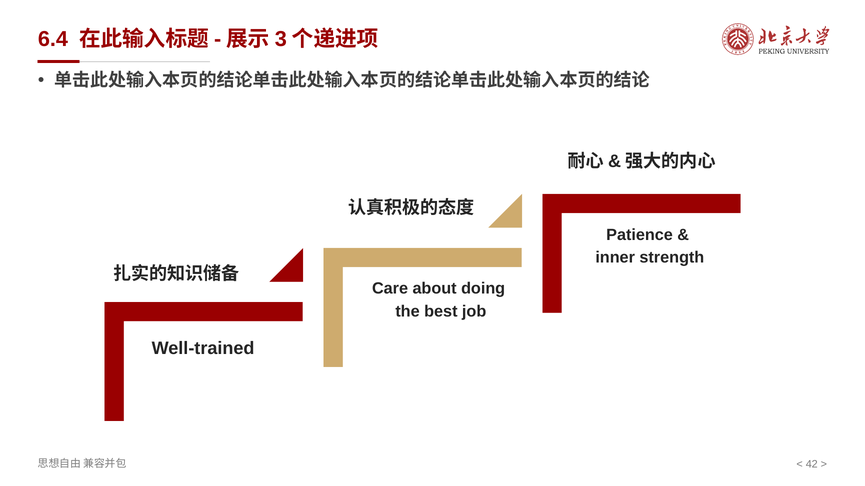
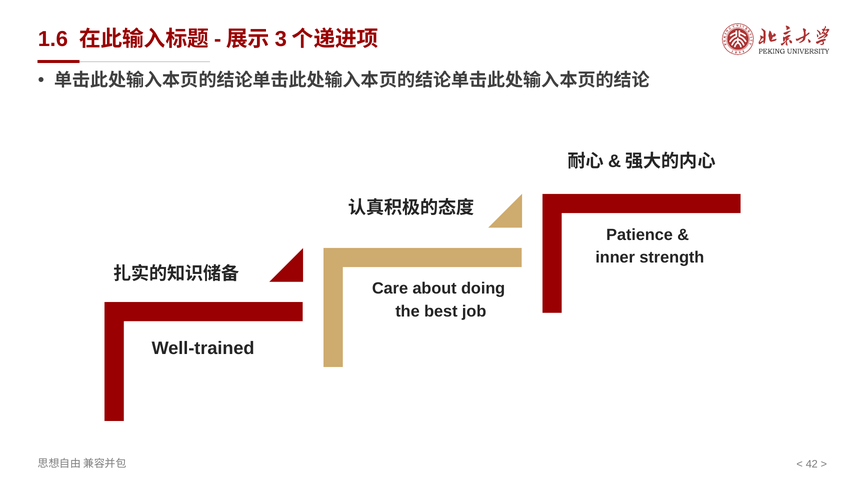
6.4: 6.4 -> 1.6 (53, 39)
